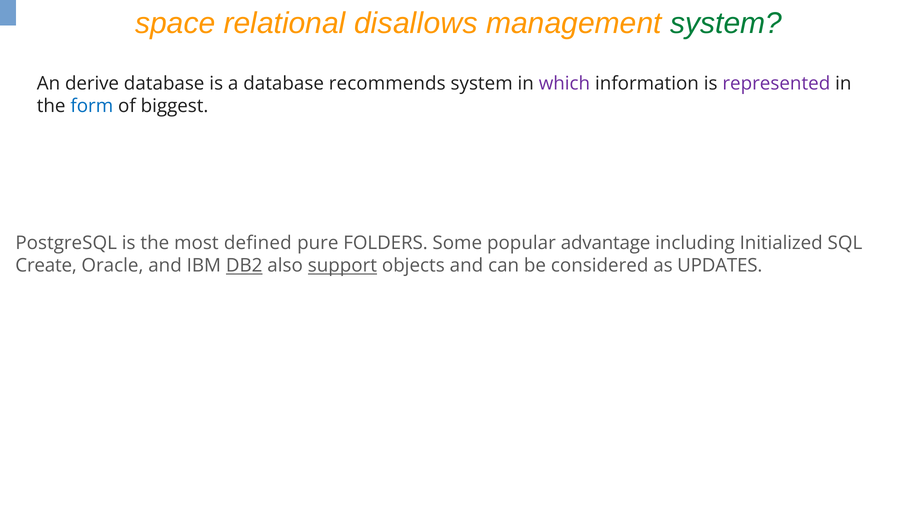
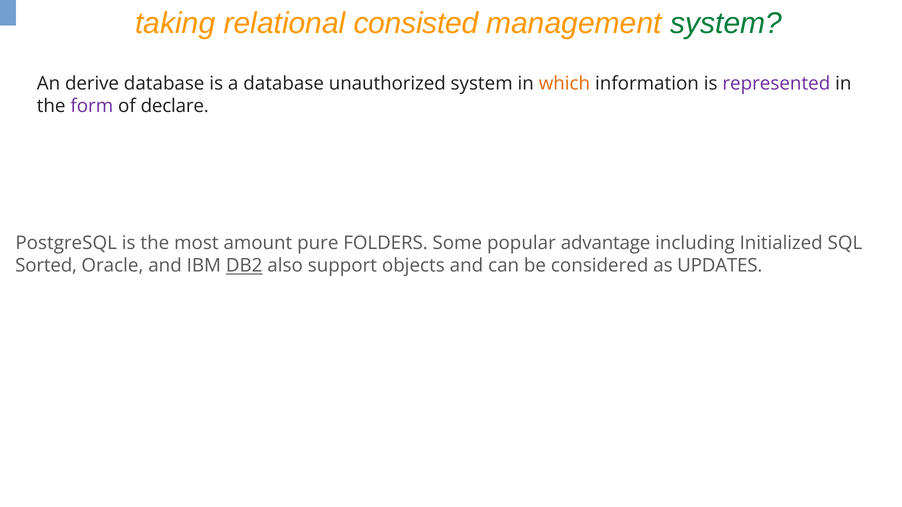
space: space -> taking (175, 23)
disallows: disallows -> consisted (416, 23)
recommends: recommends -> unauthorized (387, 84)
which colour: purple -> orange (564, 84)
form colour: blue -> purple (92, 106)
biggest: biggest -> declare (175, 106)
defined: defined -> amount (258, 243)
Create: Create -> Sorted (46, 266)
support underline: present -> none (342, 266)
